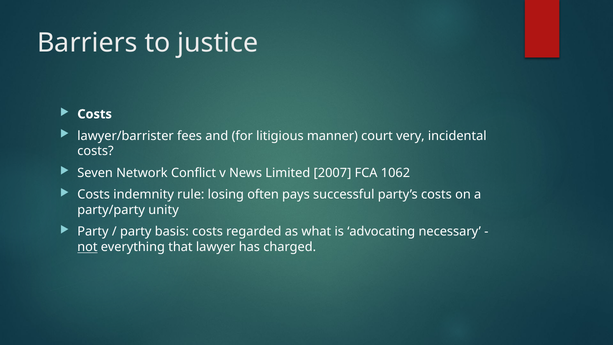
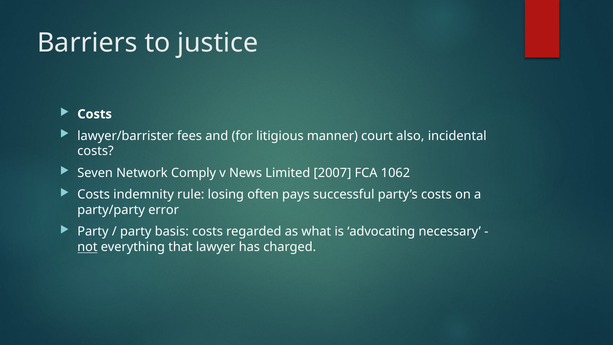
very: very -> also (410, 136)
Conflict: Conflict -> Comply (194, 173)
unity: unity -> error (164, 210)
